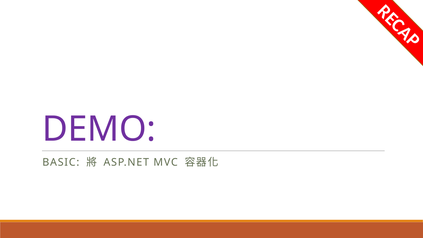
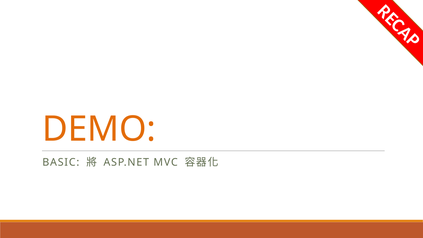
DEMO colour: purple -> orange (99, 129)
